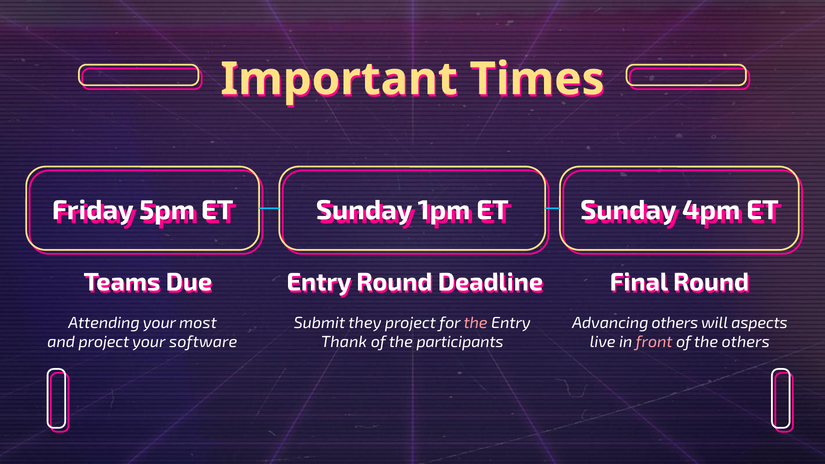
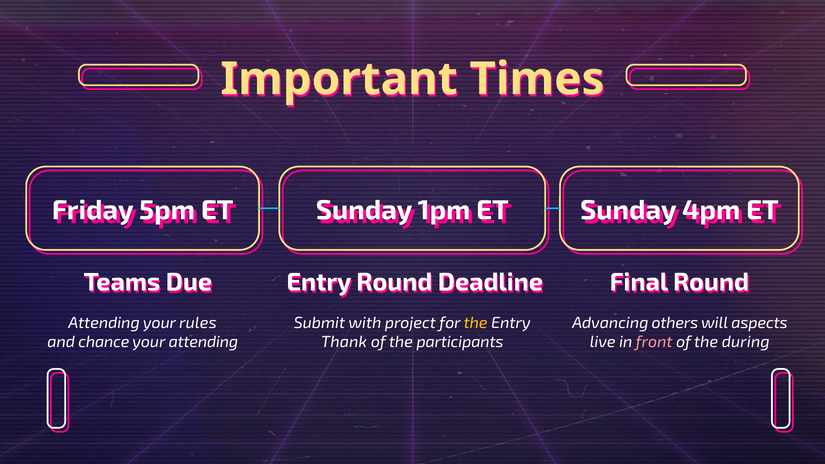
most: most -> rules (198, 323)
they: they -> with (365, 323)
the colour: pink -> yellow (476, 323)
and project: project -> chance (104, 342)
your software: software -> attending (203, 342)
the others: others -> during (746, 342)
